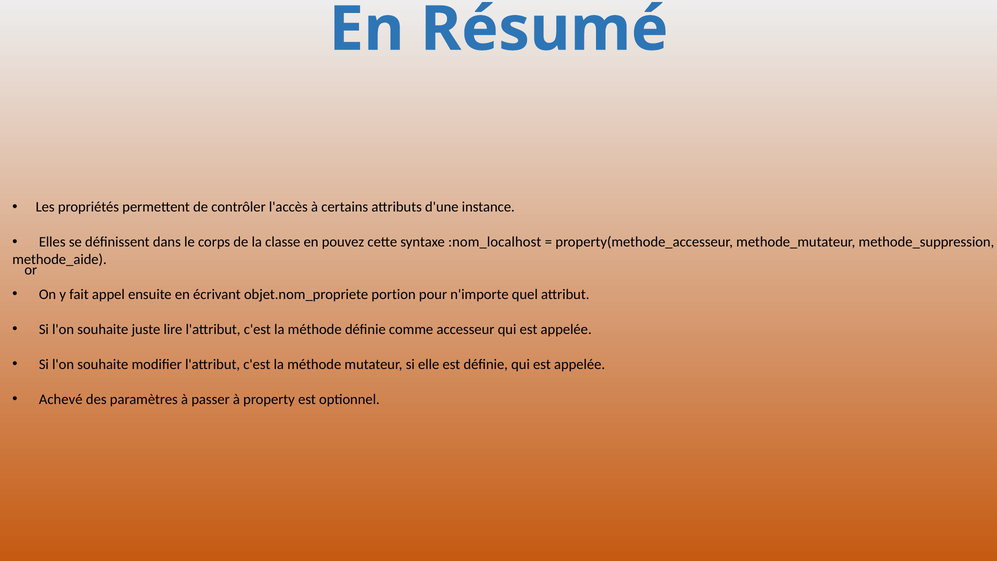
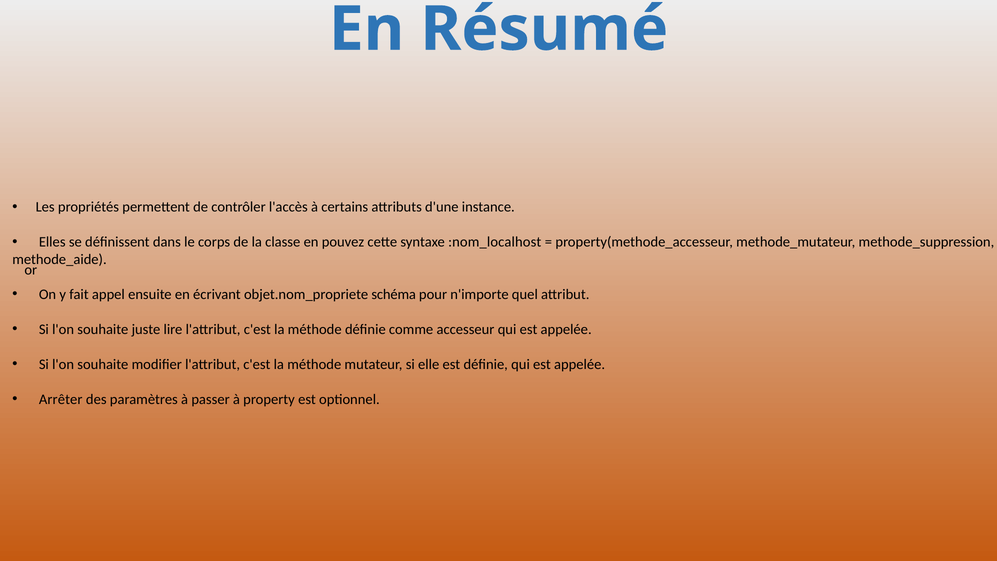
portion: portion -> schéma (394, 294)
Achevé: Achevé -> Arrêter (61, 399)
